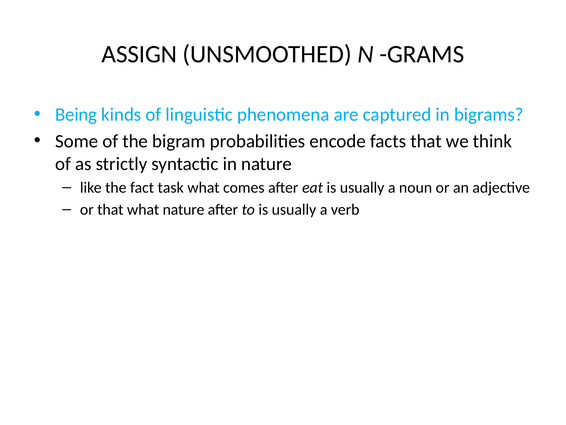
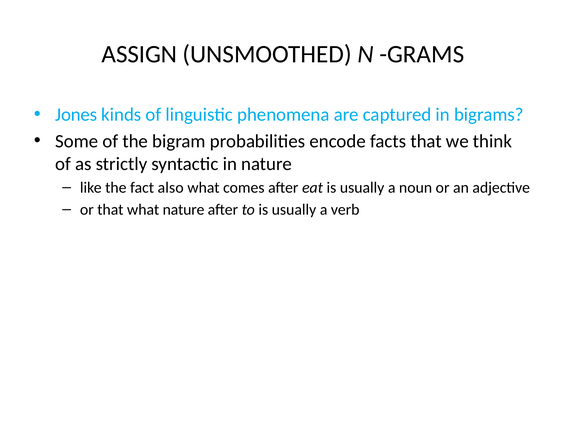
Being: Being -> Jones (76, 115)
task: task -> also (171, 187)
